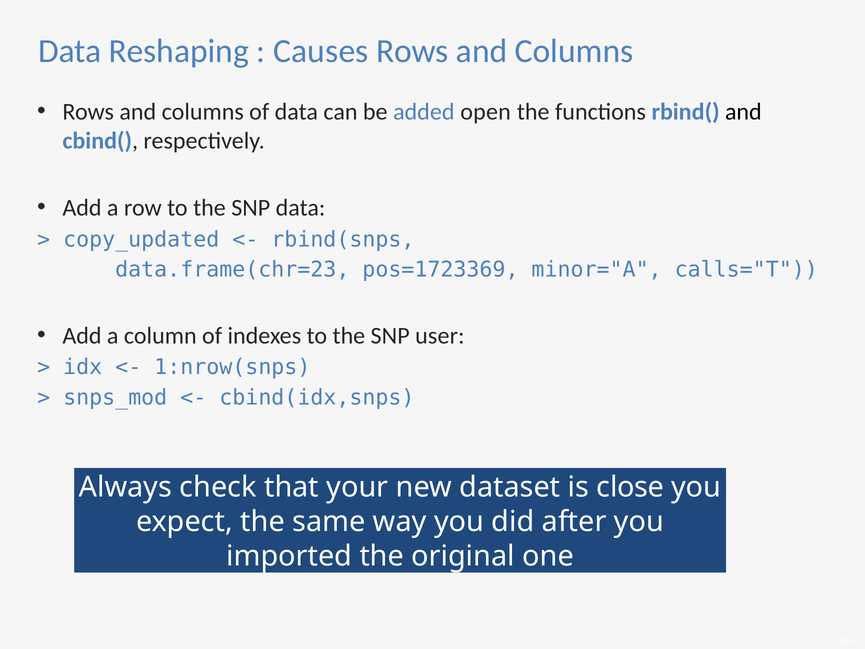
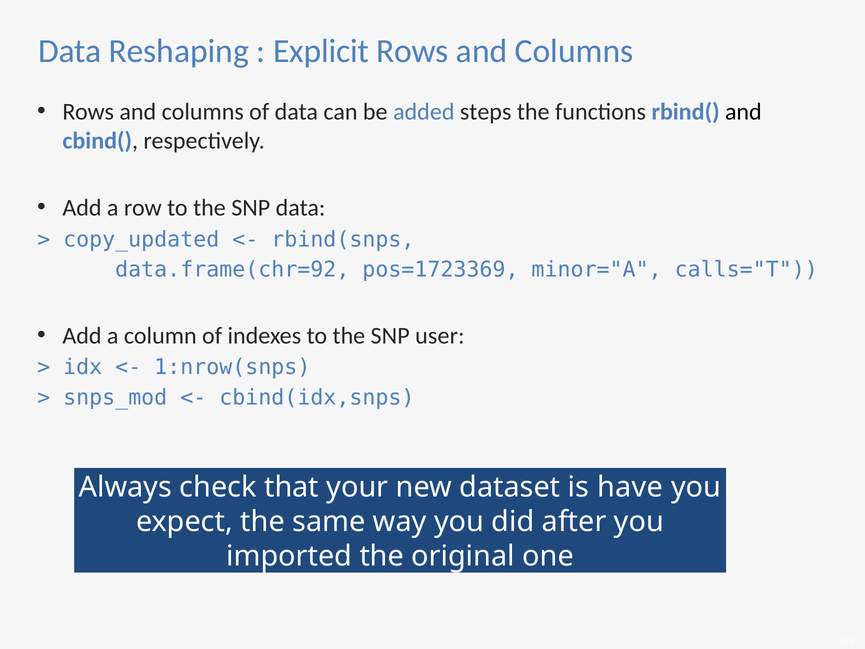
Causes: Causes -> Explicit (321, 51)
open: open -> steps (486, 112)
data.frame(chr=23: data.frame(chr=23 -> data.frame(chr=92 (232, 270)
close: close -> have (630, 487)
